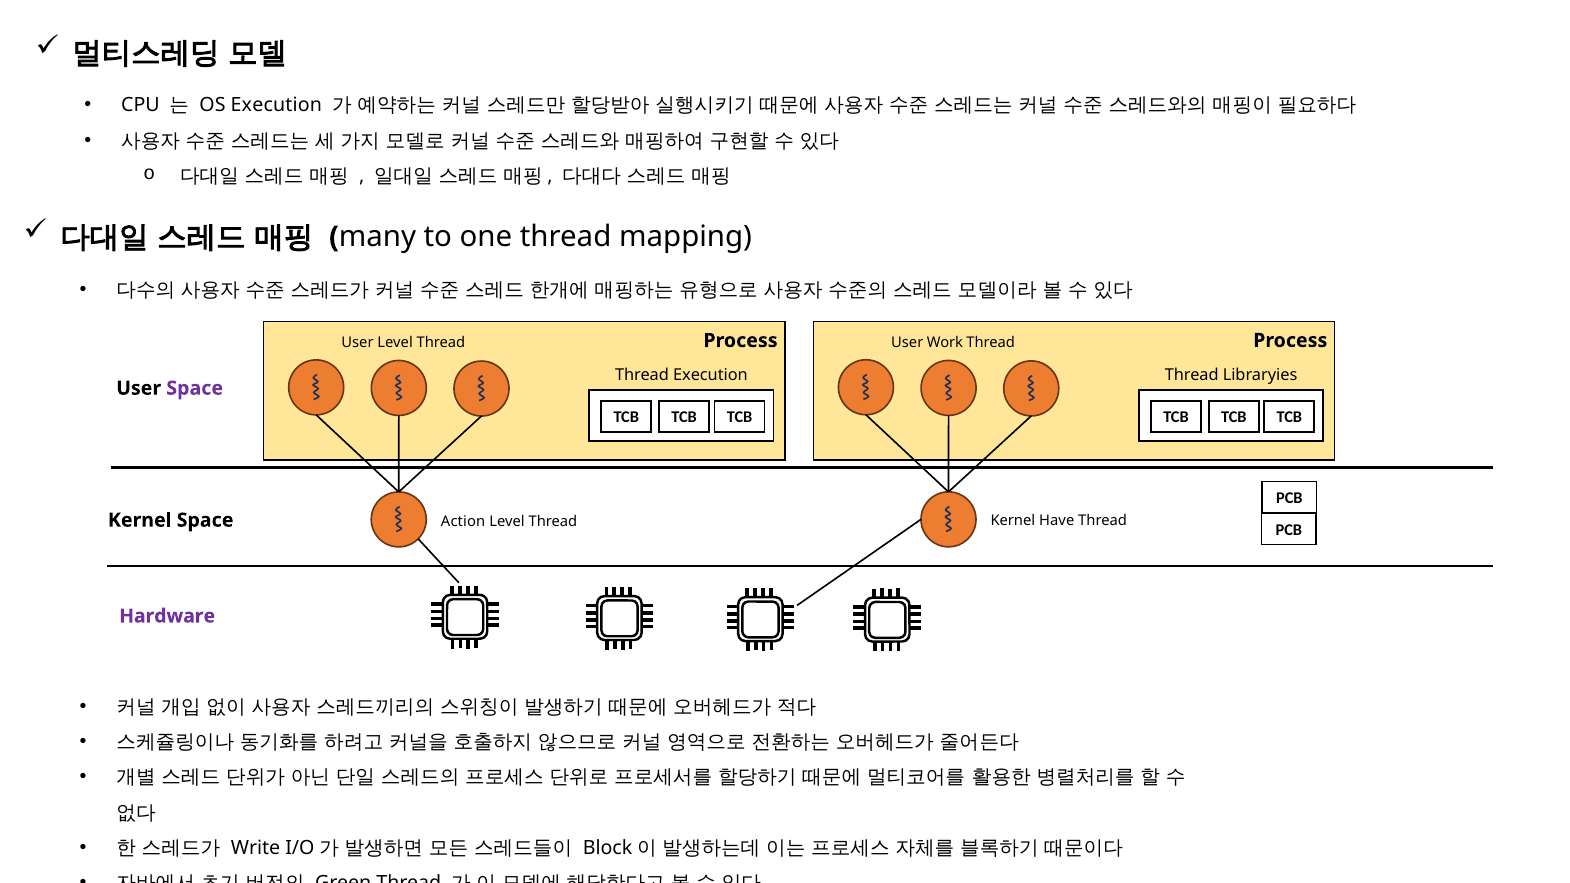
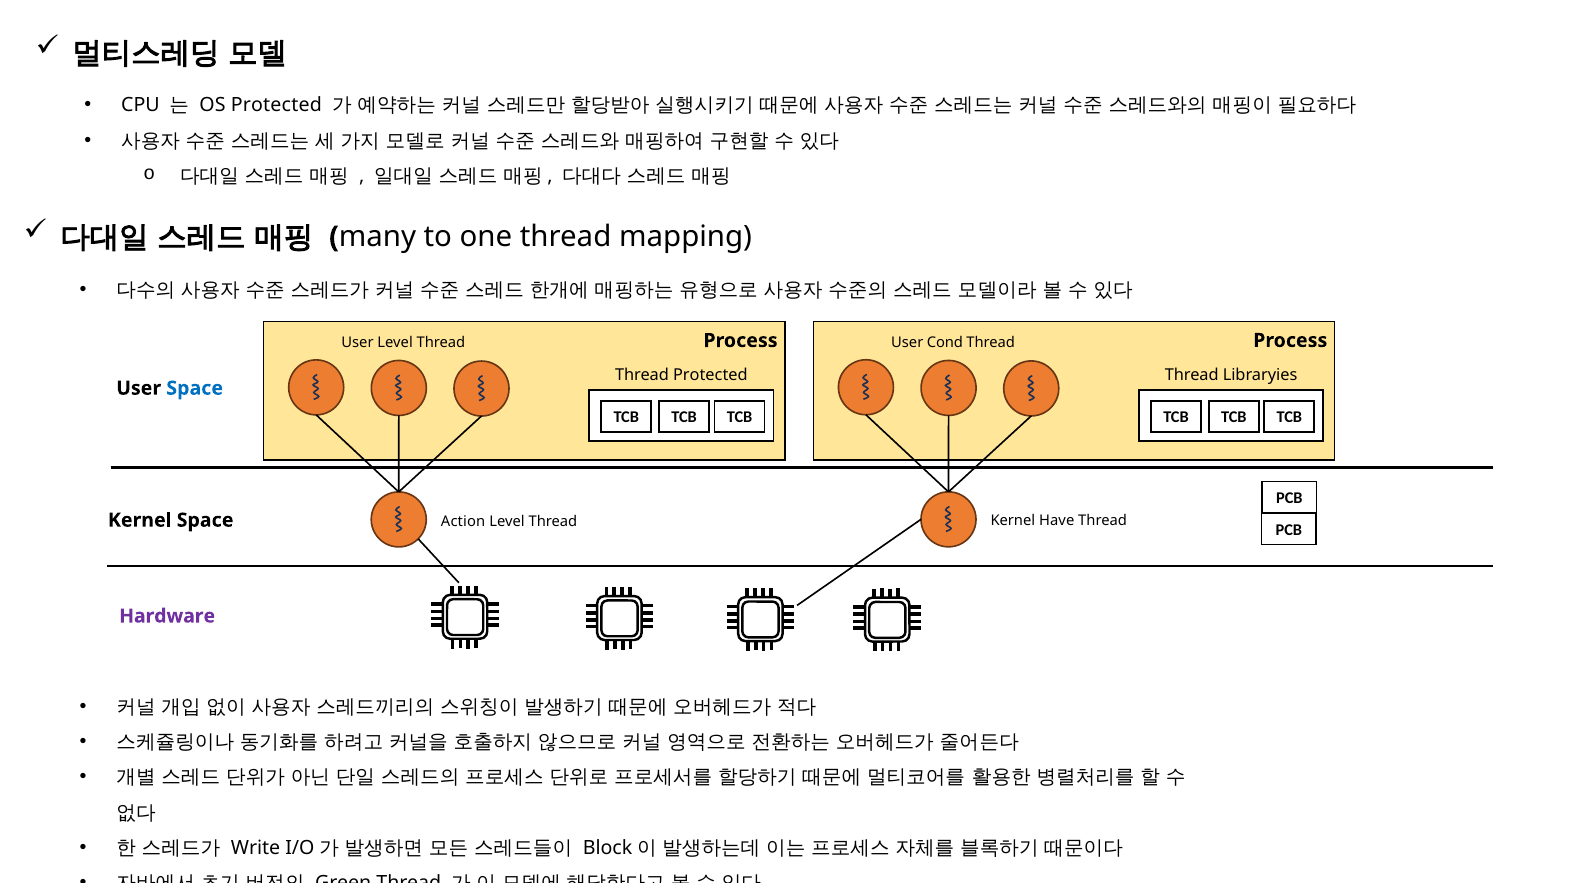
OS Execution: Execution -> Protected (276, 106)
Work: Work -> Cond (945, 343)
Thread Execution: Execution -> Protected (710, 375)
Space colour: purple -> blue (195, 388)
